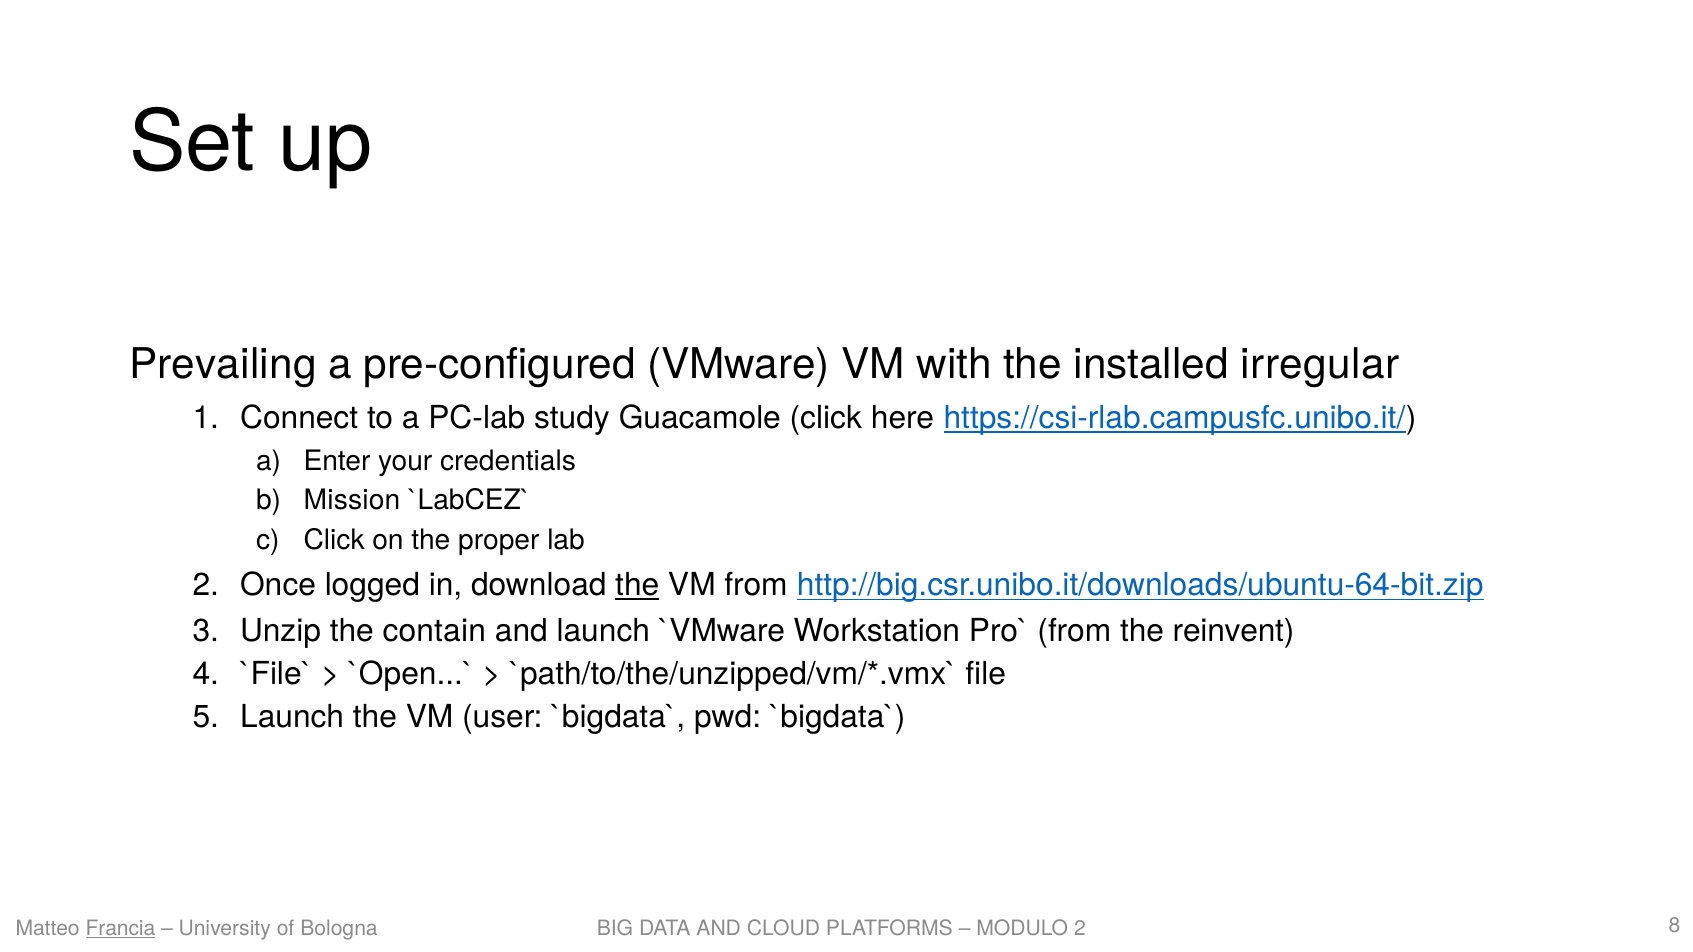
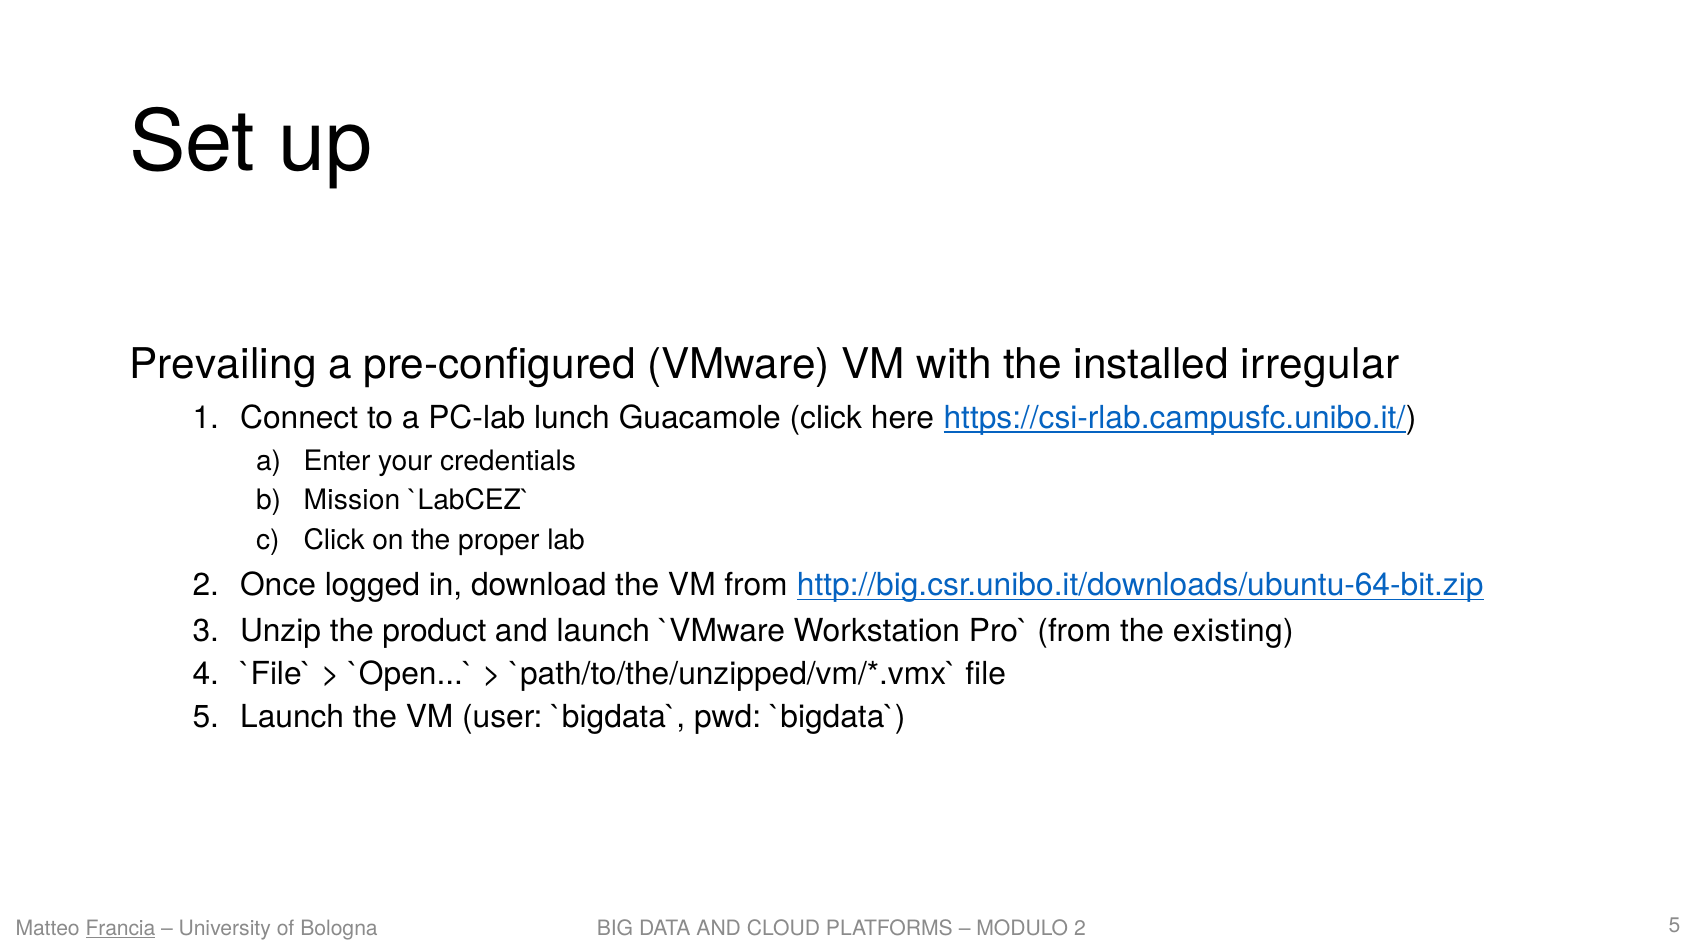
study: study -> lunch (572, 418)
the underline: present -> none (637, 585)
contain: contain -> product (434, 631)
reinvent: reinvent -> existing (1233, 631)
Bologna 8: 8 -> 5 (1675, 926)
